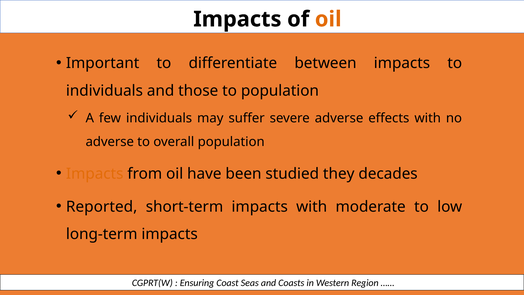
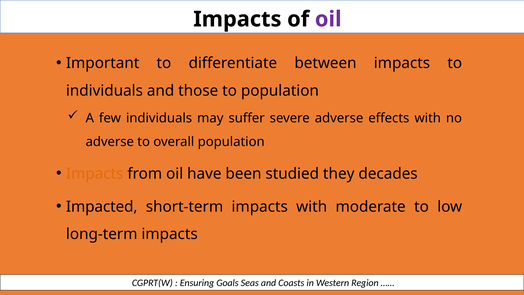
oil colour: orange -> purple (328, 19)
Reported: Reported -> Impacted (102, 206)
Coast: Coast -> Goals (228, 283)
